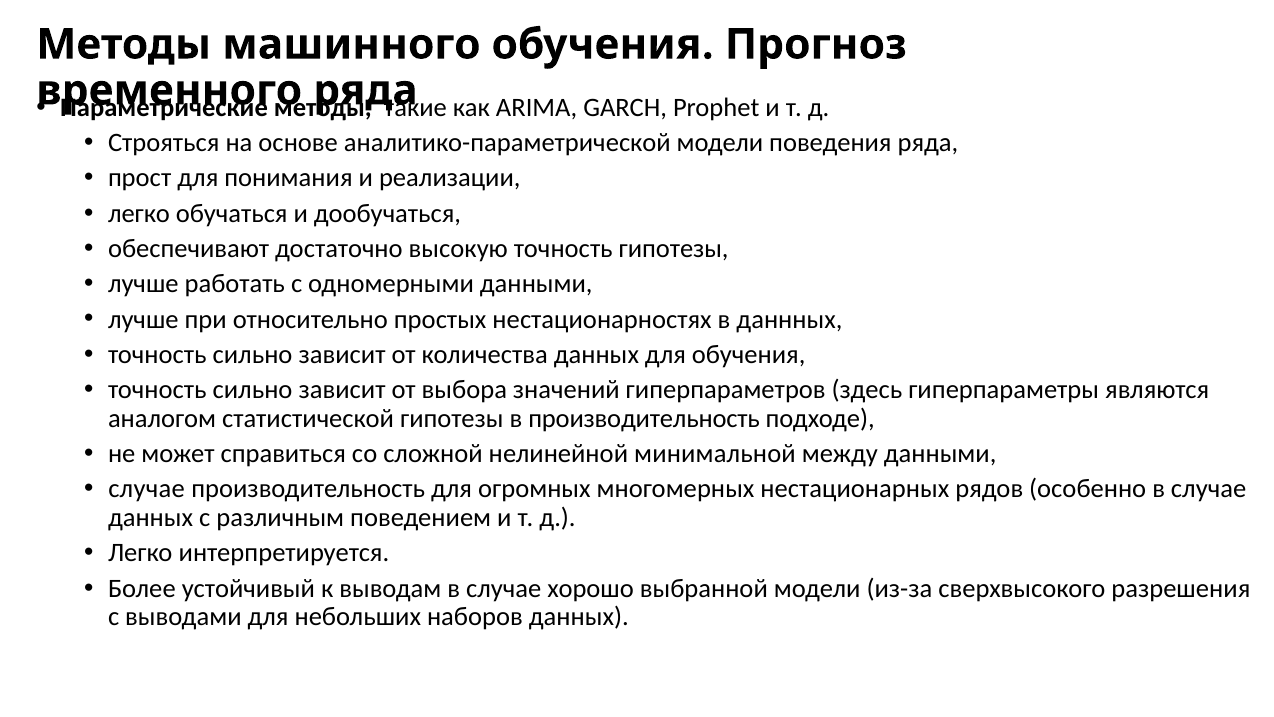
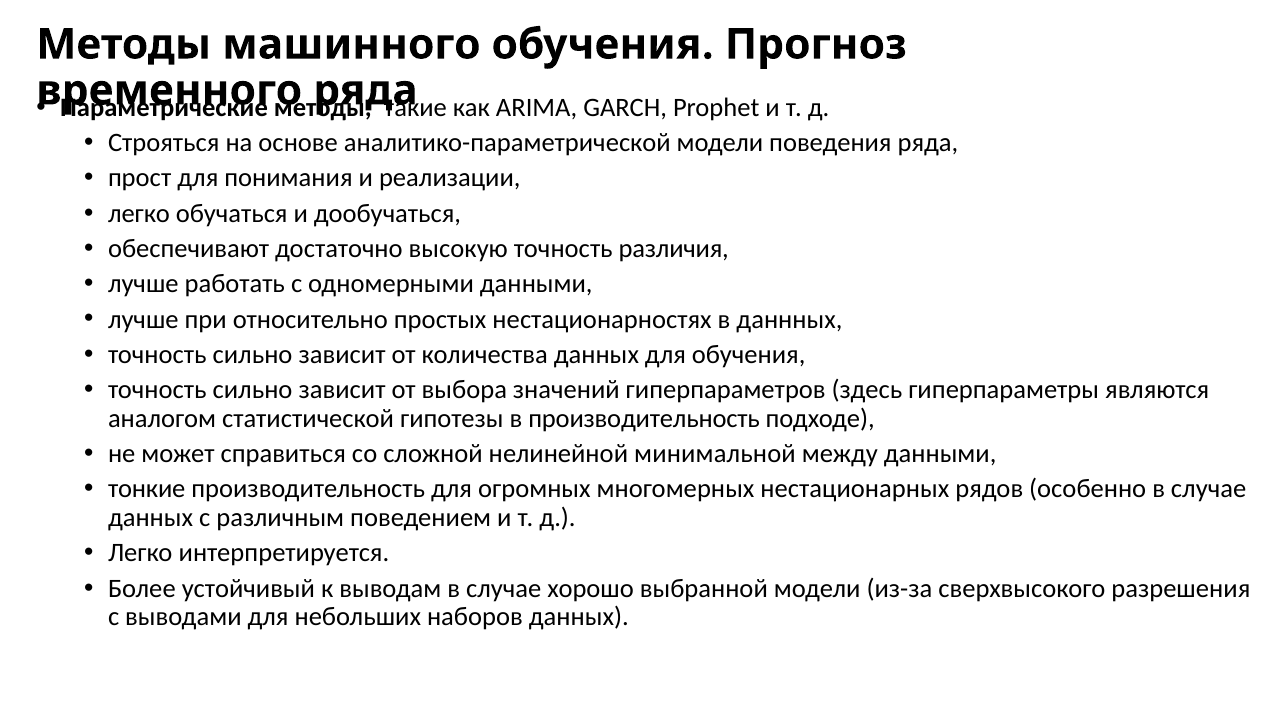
точность гипотезы: гипотезы -> различия (674, 249)
случае: случае -> тонкие (147, 489)
